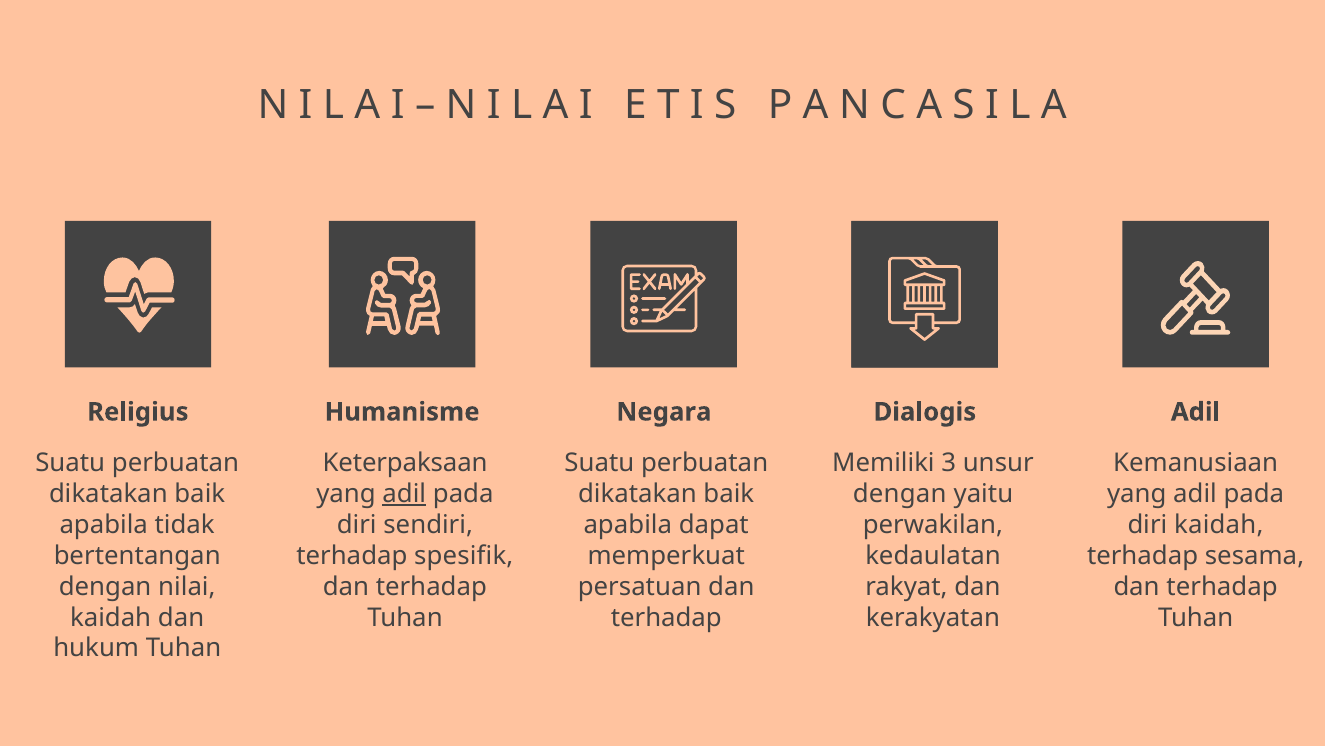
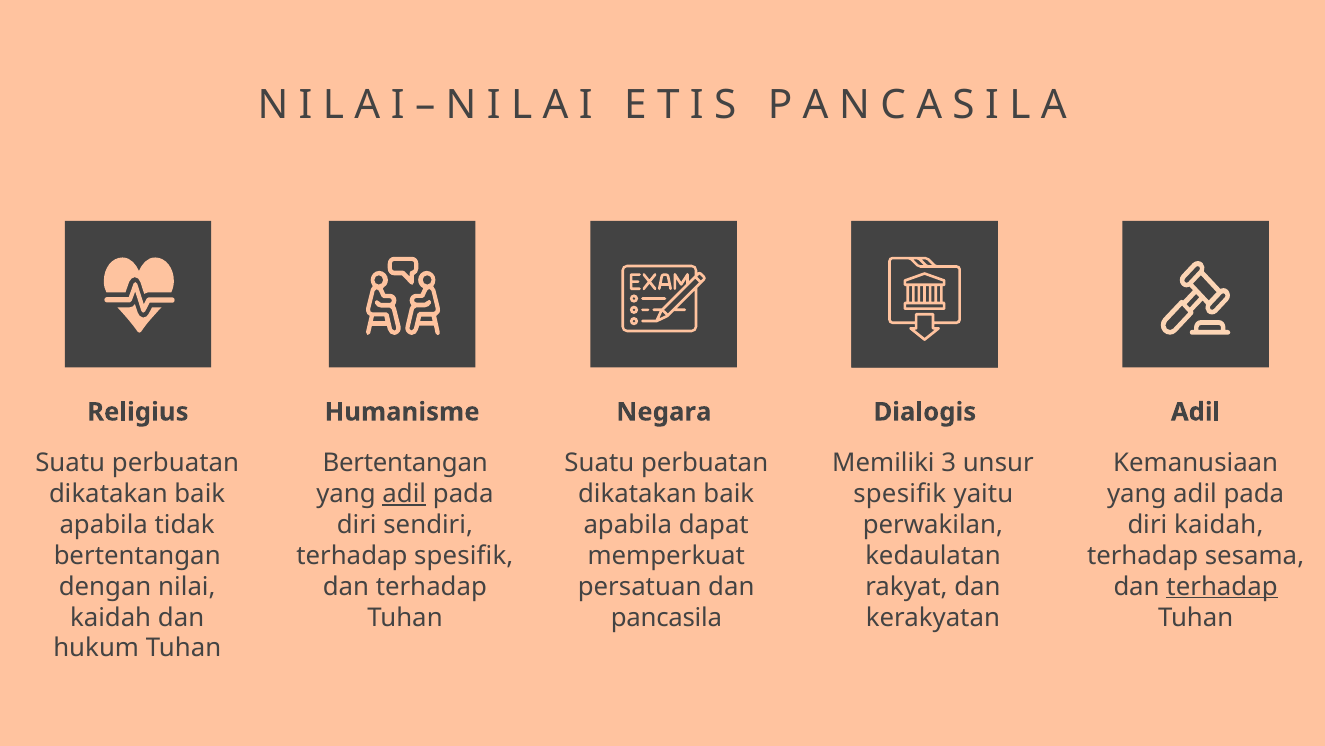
Keterpaksaan: Keterpaksaan -> Bertentangan (405, 462)
dengan: dengan -> spesifik (900, 493)
terhadap underline: none -> present (1222, 586)
terhadap: terhadap -> pancasila (666, 617)
